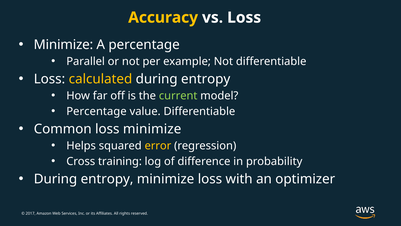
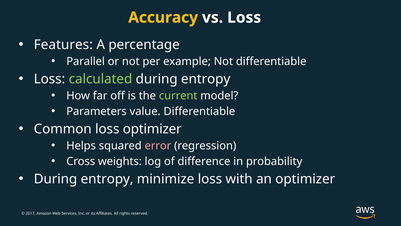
Minimize: Minimize -> Features (63, 45)
calculated colour: yellow -> light green (100, 79)
Percentage: Percentage -> Parameters (97, 111)
loss minimize: minimize -> optimizer (152, 129)
error colour: yellow -> pink (158, 146)
training: training -> weights (120, 161)
